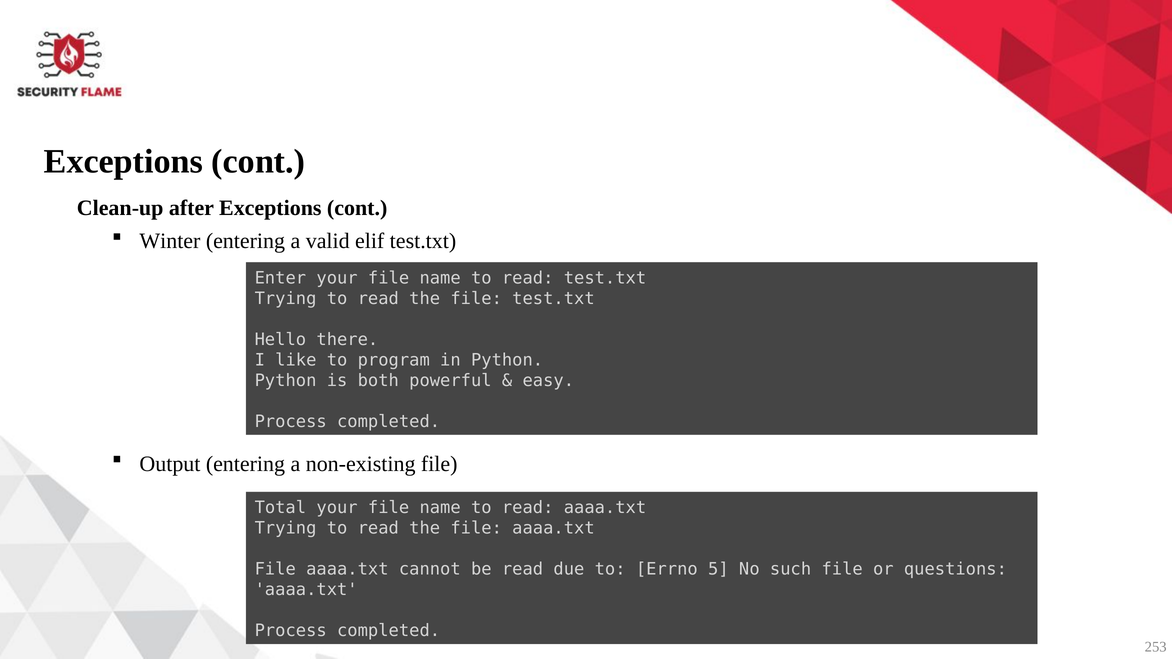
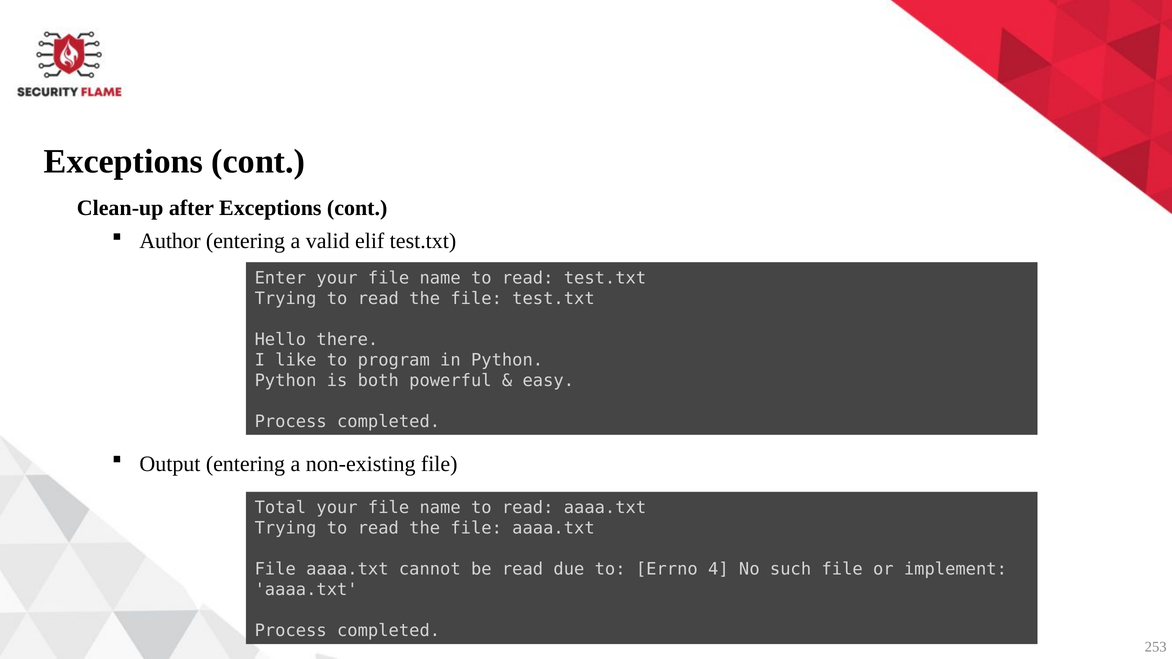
Winter: Winter -> Author (170, 241)
5: 5 -> 4 (718, 569)
questions: questions -> implement (955, 569)
